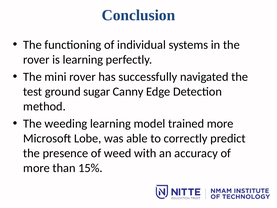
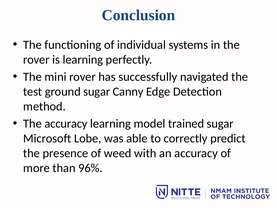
The weeding: weeding -> accuracy (66, 123)
trained more: more -> sugar (220, 123)
15%: 15% -> 96% (90, 168)
